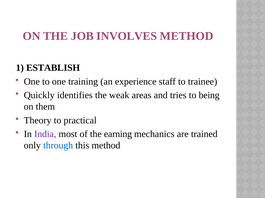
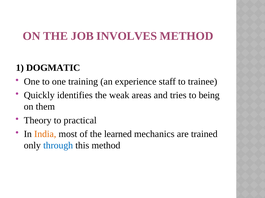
ESTABLISH: ESTABLISH -> DOGMATIC (53, 68)
India colour: purple -> orange (45, 134)
earning: earning -> learned (118, 134)
